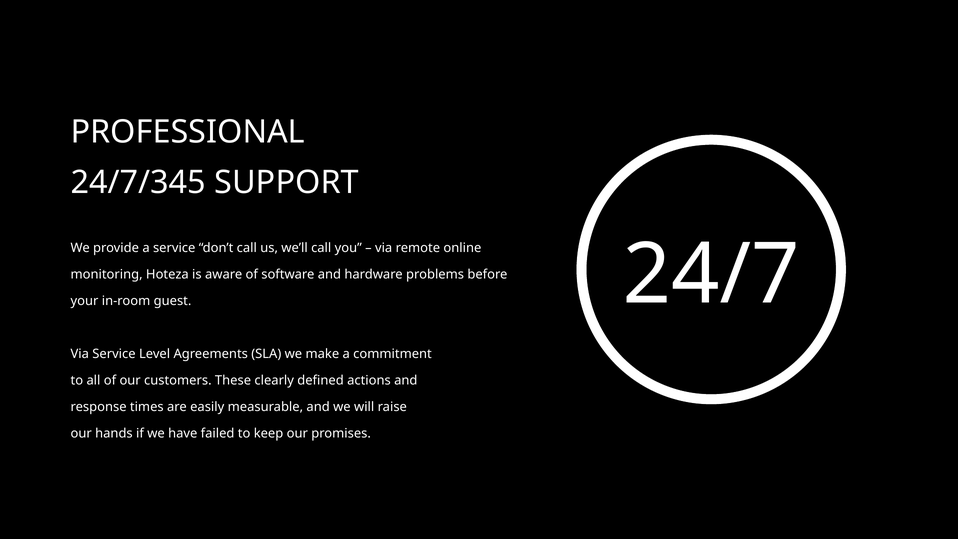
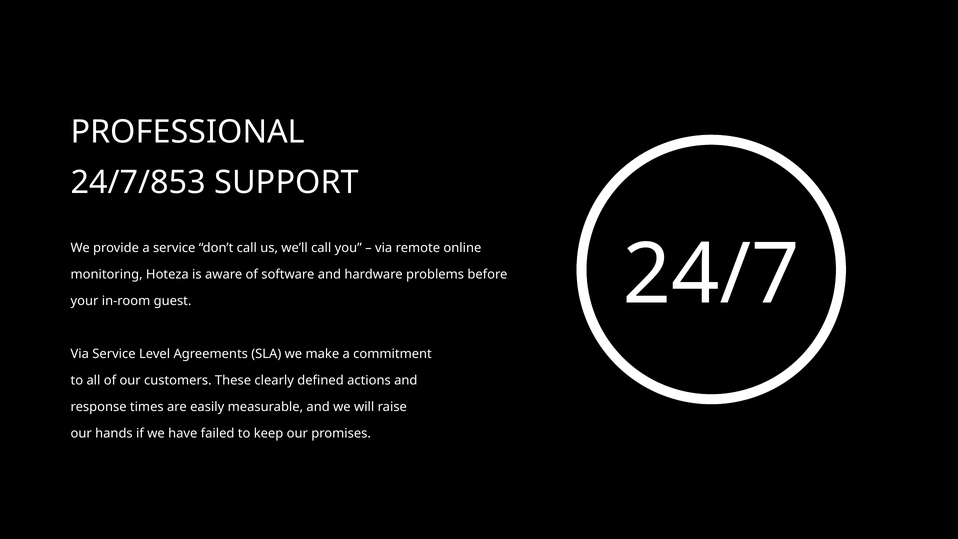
24/7/345: 24/7/345 -> 24/7/853 (138, 183)
